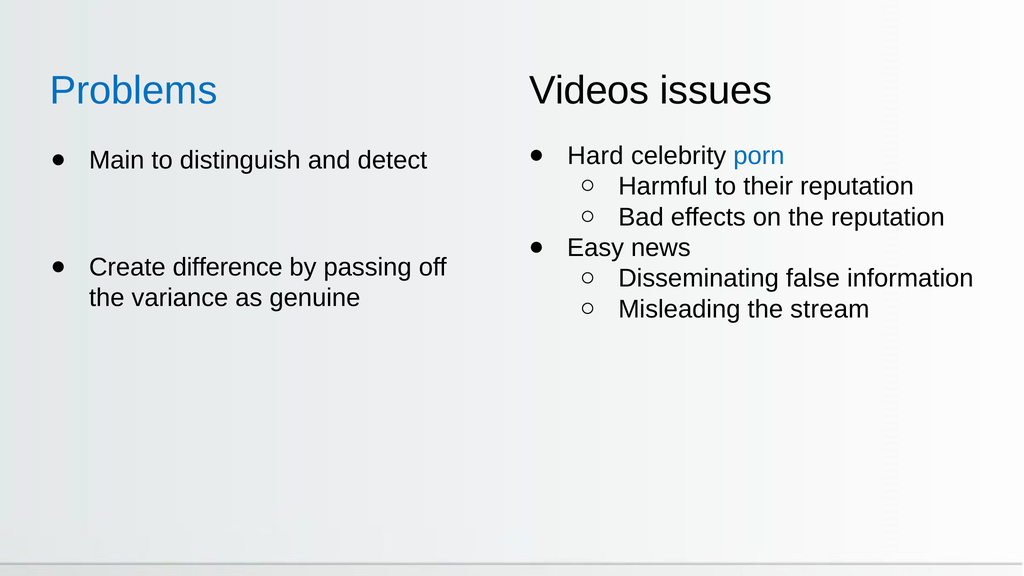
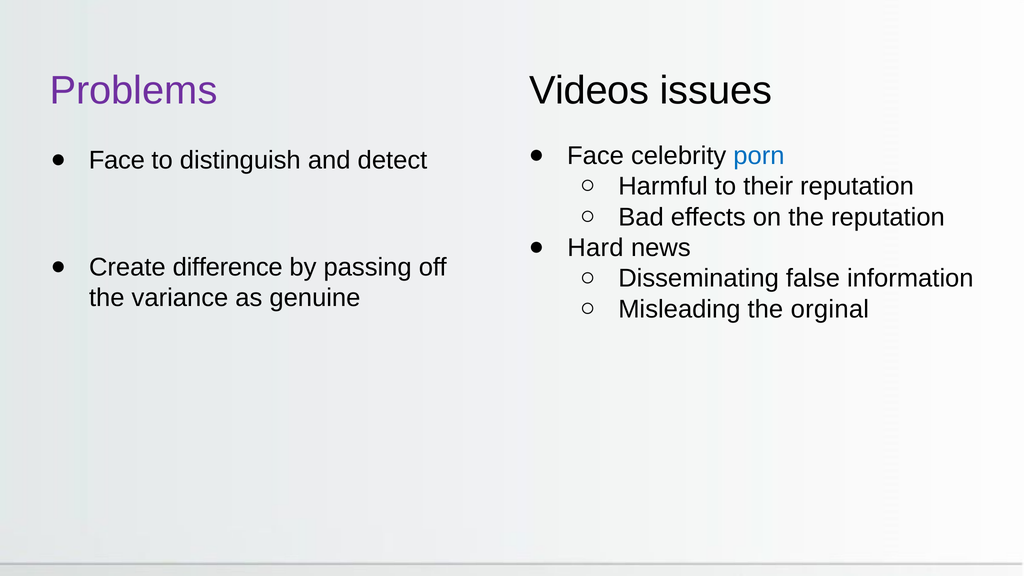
Problems colour: blue -> purple (134, 91)
Hard: Hard -> Face (596, 156)
Main: Main -> Face (117, 160)
Easy: Easy -> Hard (595, 248)
stream: stream -> orginal (830, 309)
